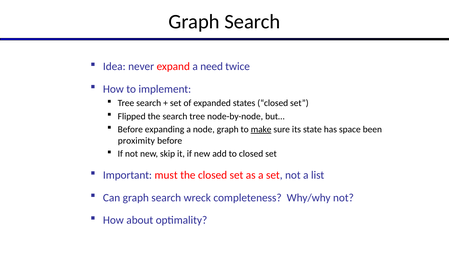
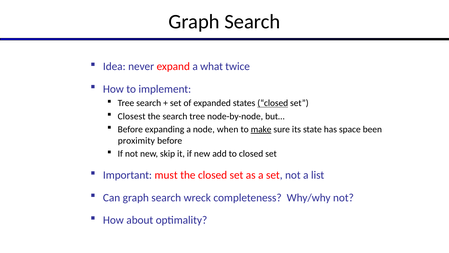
need: need -> what (212, 66)
closed underline: none -> present (273, 103)
Flipped: Flipped -> Closest (132, 116)
node graph: graph -> when (228, 129)
